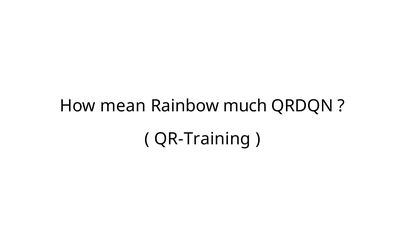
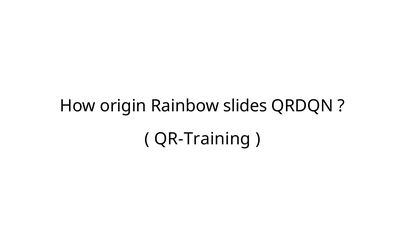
mean: mean -> origin (123, 106)
much: much -> slides (245, 106)
